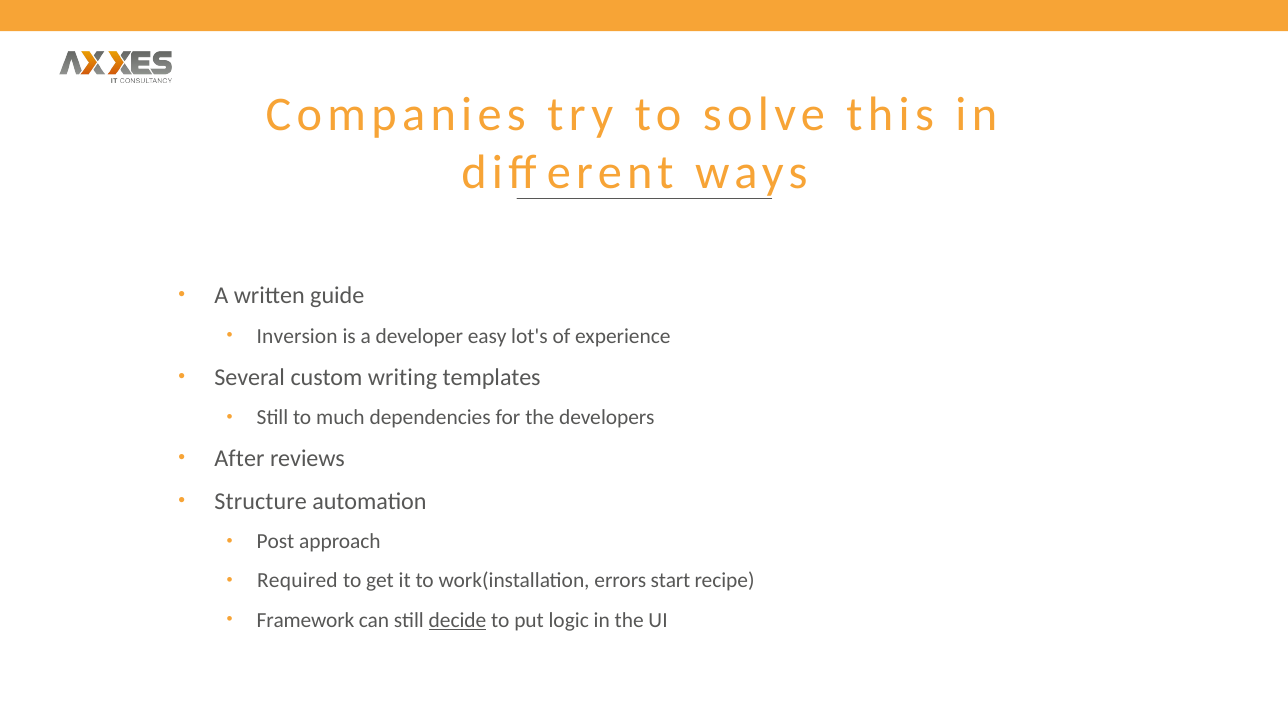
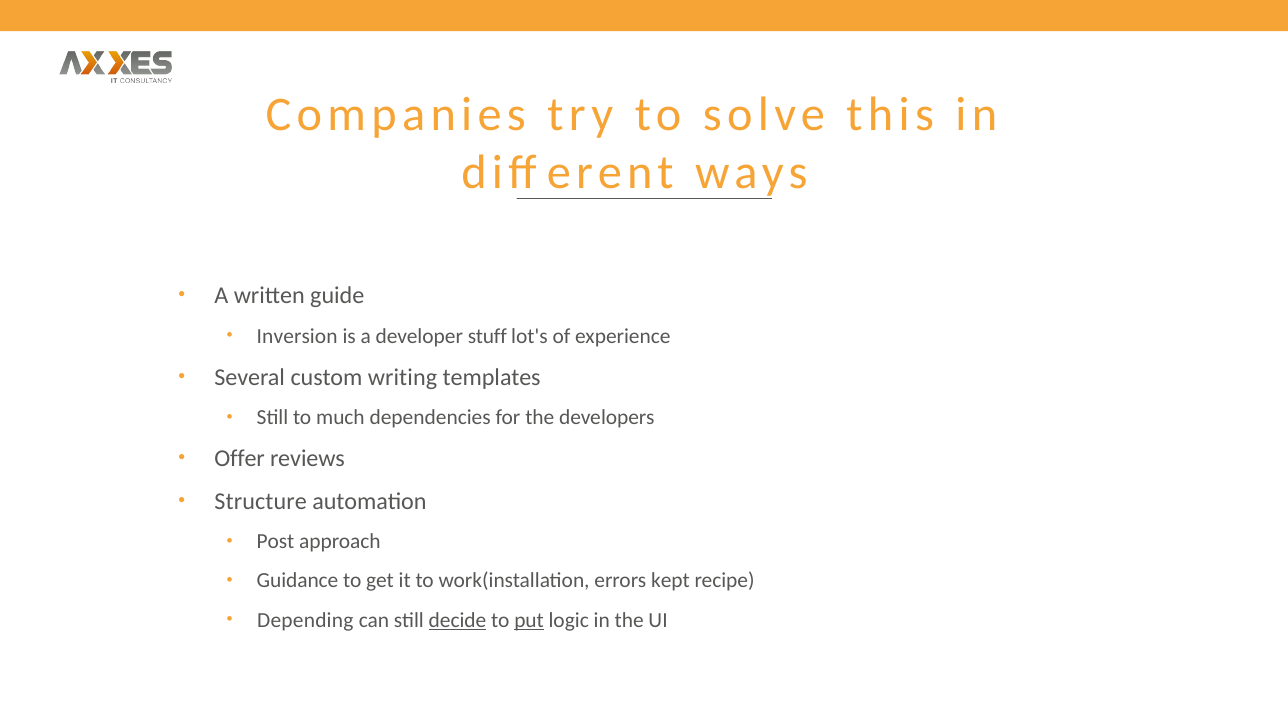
easy: easy -> stuff (487, 337)
After: After -> Offer (240, 459)
Required: Required -> Guidance (298, 581)
start: start -> kept (670, 581)
Framework: Framework -> Depending (305, 620)
put underline: none -> present (529, 620)
